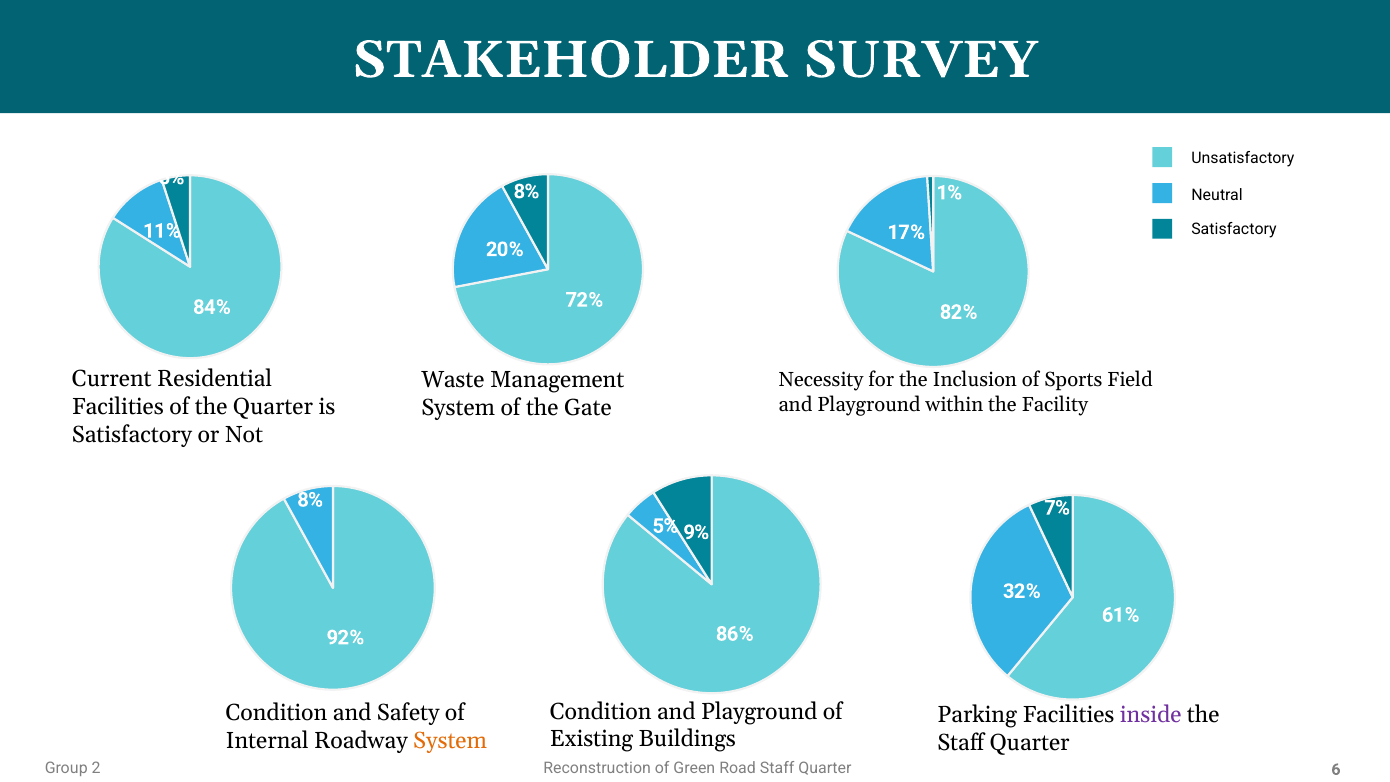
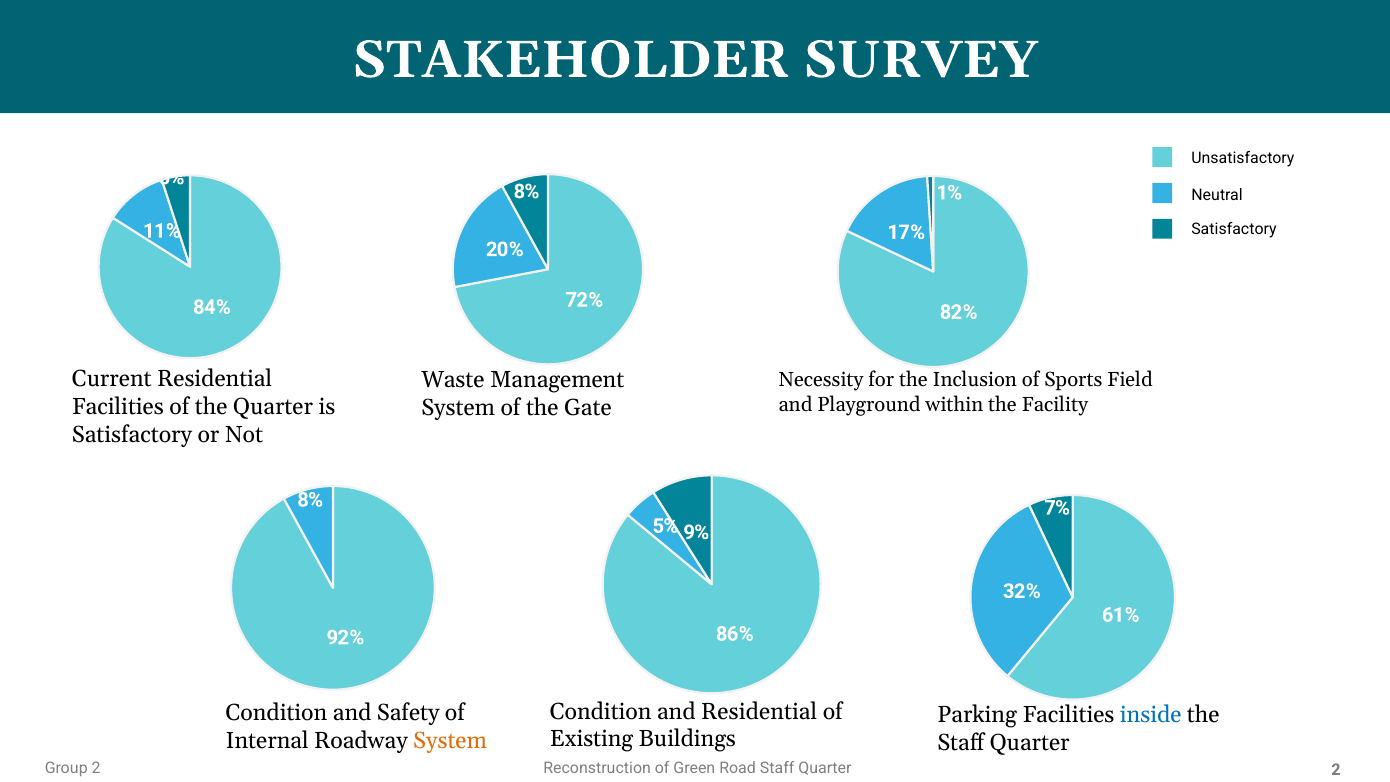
Condition and Playground: Playground -> Residential (759, 711)
inside colour: purple -> blue (1151, 715)
Quarter 6: 6 -> 2 (1336, 769)
